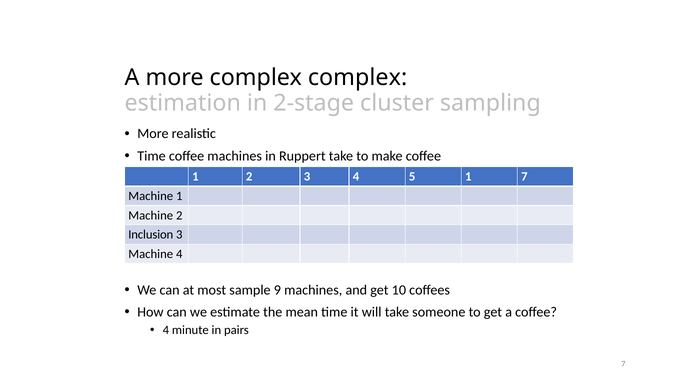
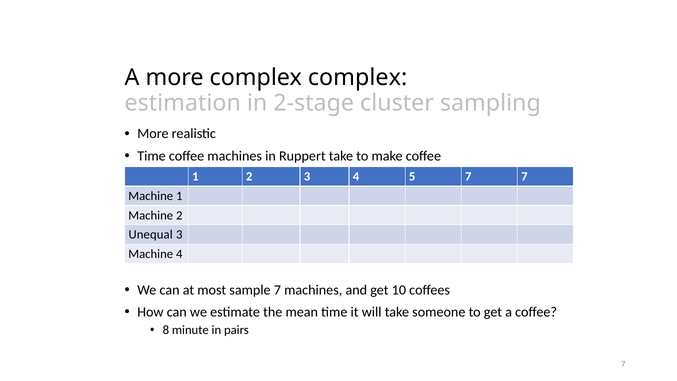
5 1: 1 -> 7 (468, 177)
Inclusion: Inclusion -> Unequal (151, 235)
sample 9: 9 -> 7 (277, 290)
4: 4 -> 8 (166, 330)
